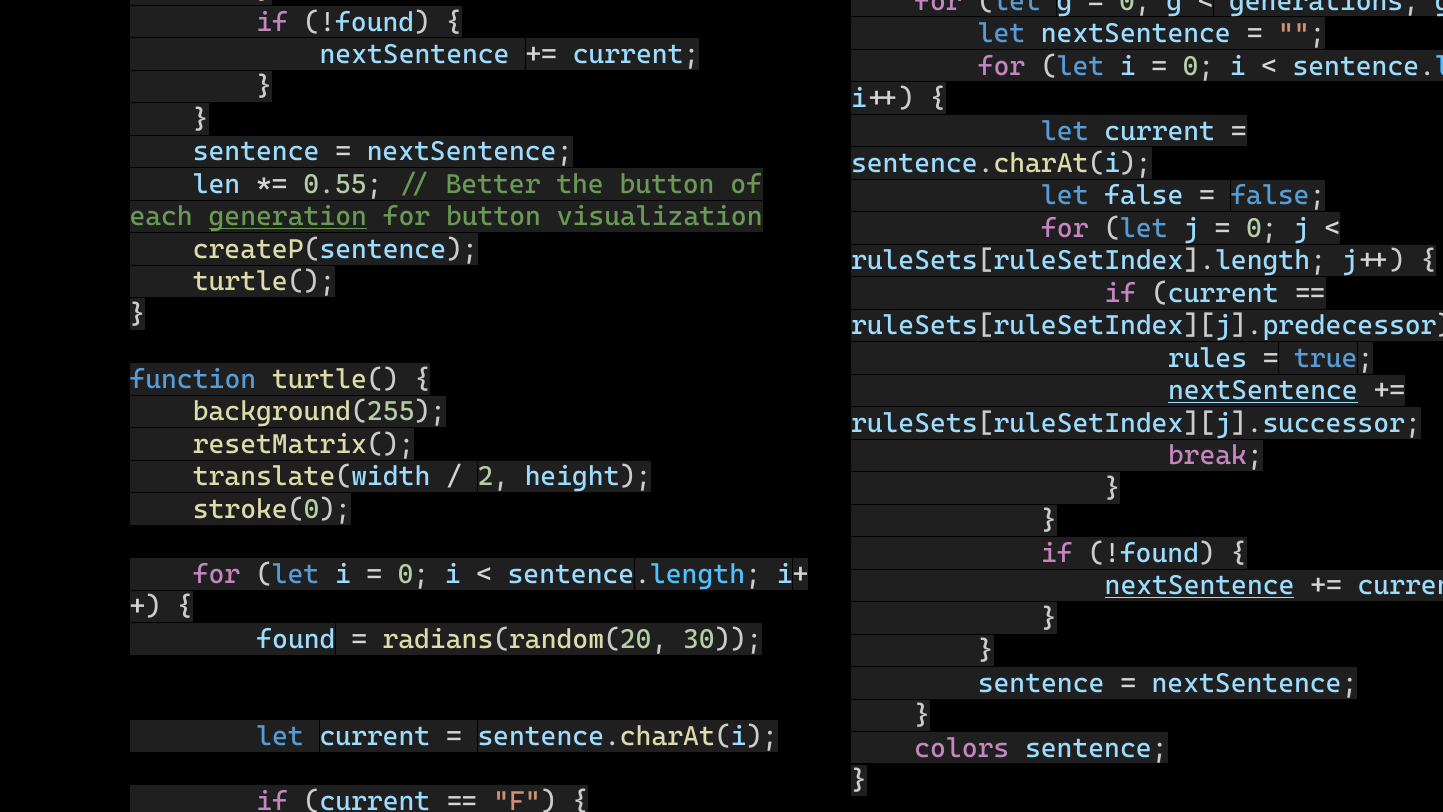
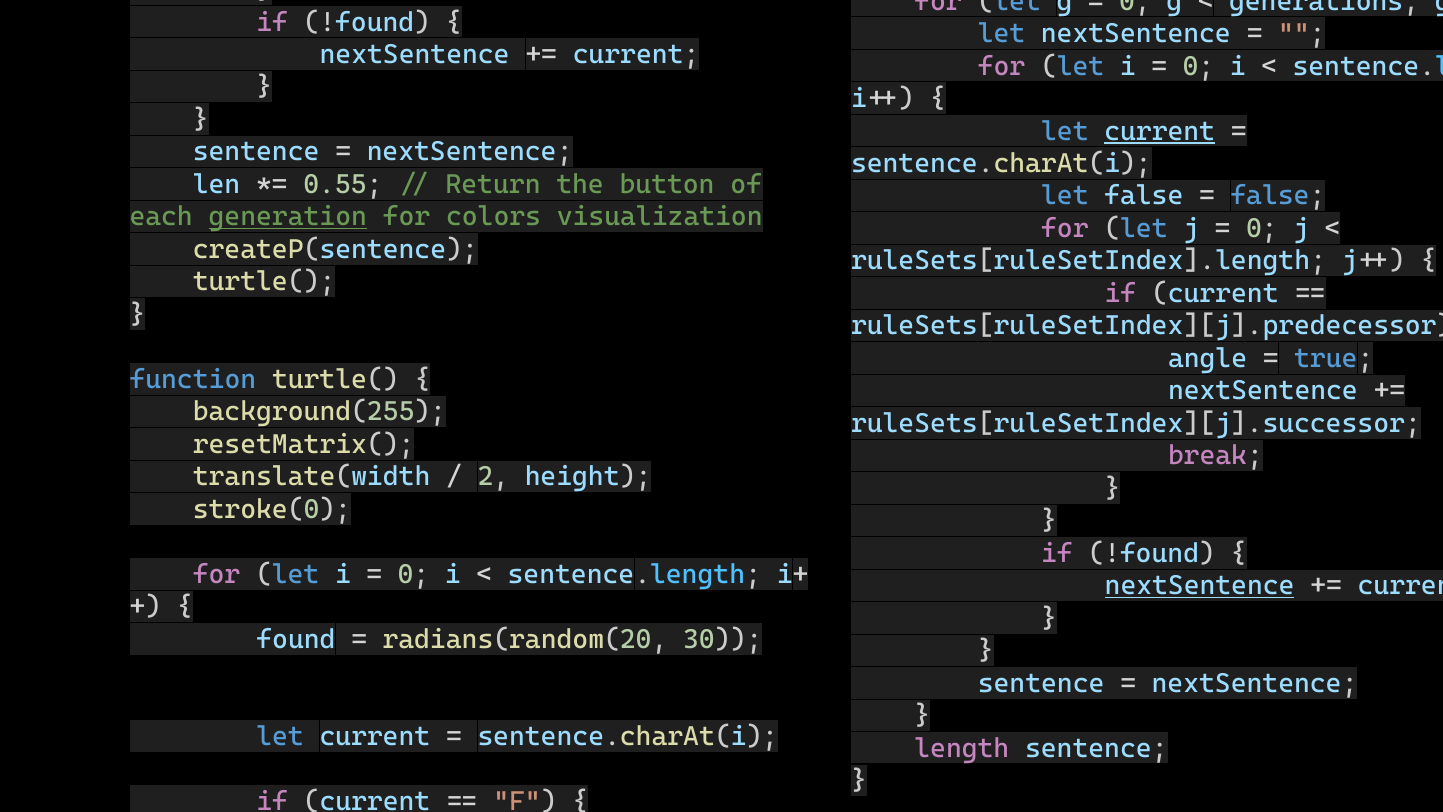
current underline: none -> present (1160, 131)
Better: Better -> Return (493, 184)
for button: button -> colors (494, 217)
rules: rules -> angle (1208, 358)
nextSentence underline: present -> none (1263, 391)
colors: colors -> length (962, 748)
